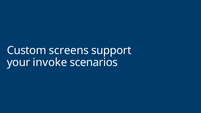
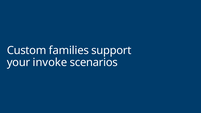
screens: screens -> families (69, 50)
